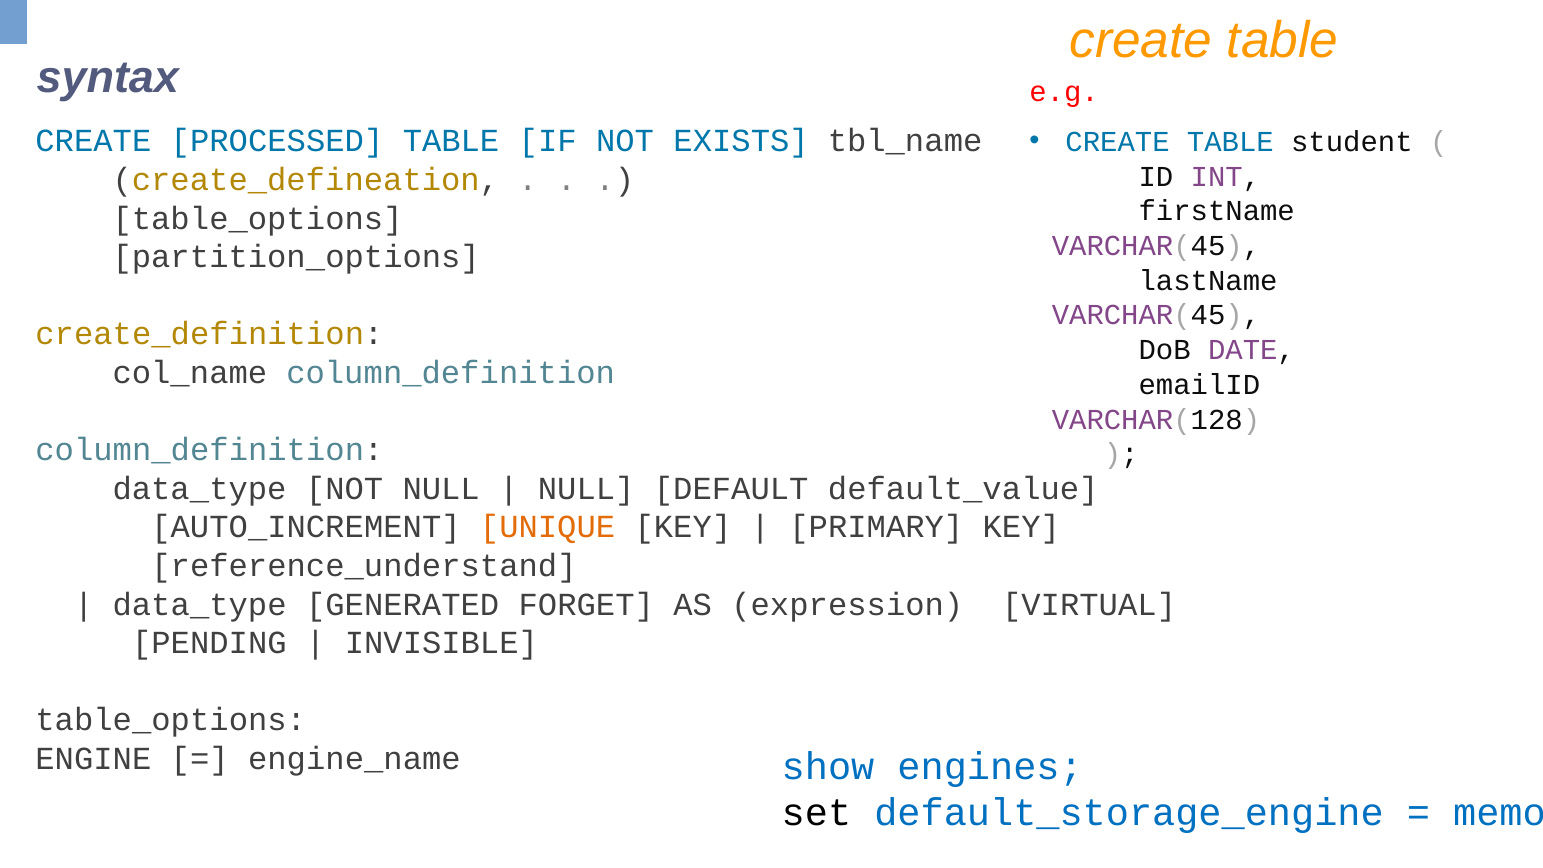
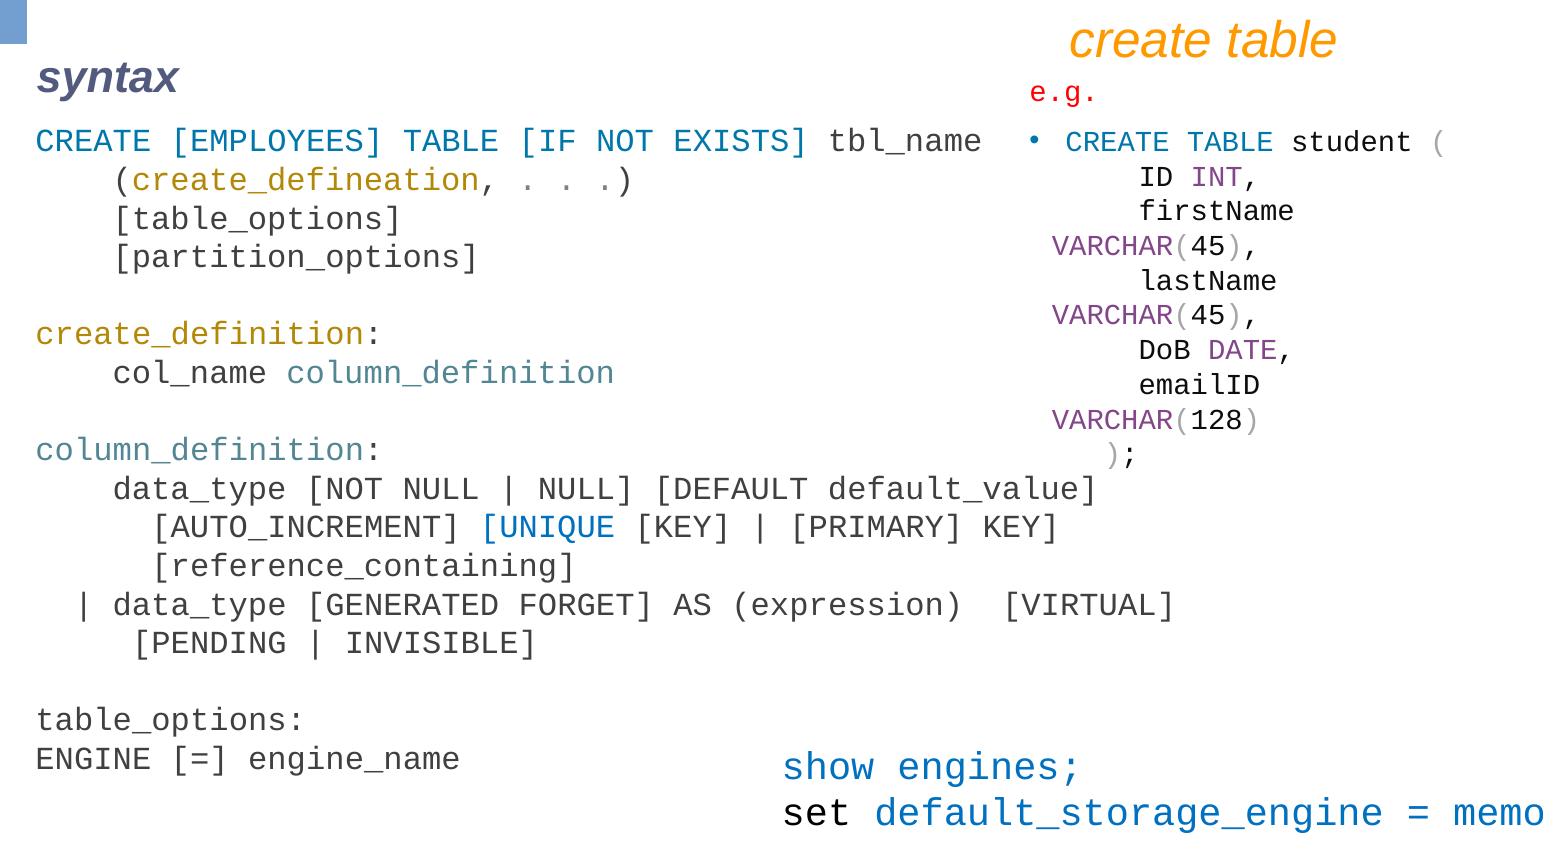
PROCESSED: PROCESSED -> EMPLOYEES (277, 141)
UNIQUE colour: orange -> blue (548, 527)
reference_understand: reference_understand -> reference_containing (364, 566)
